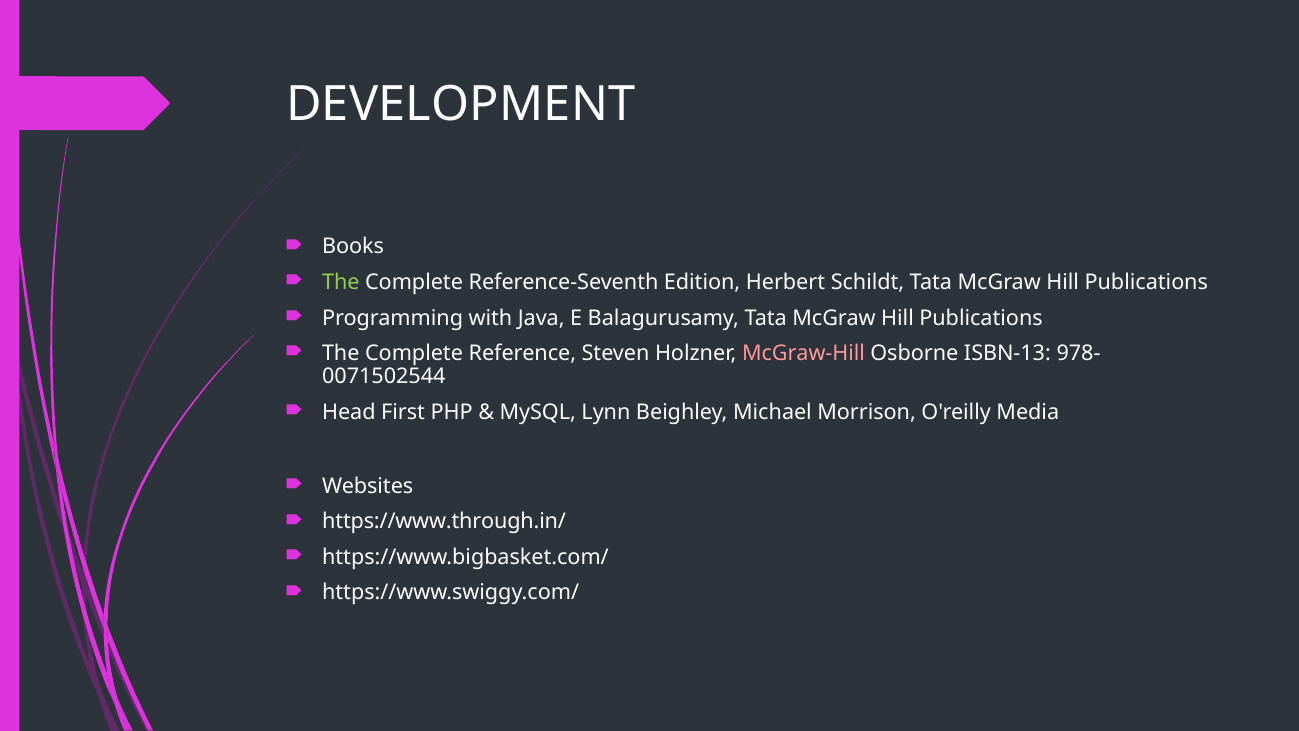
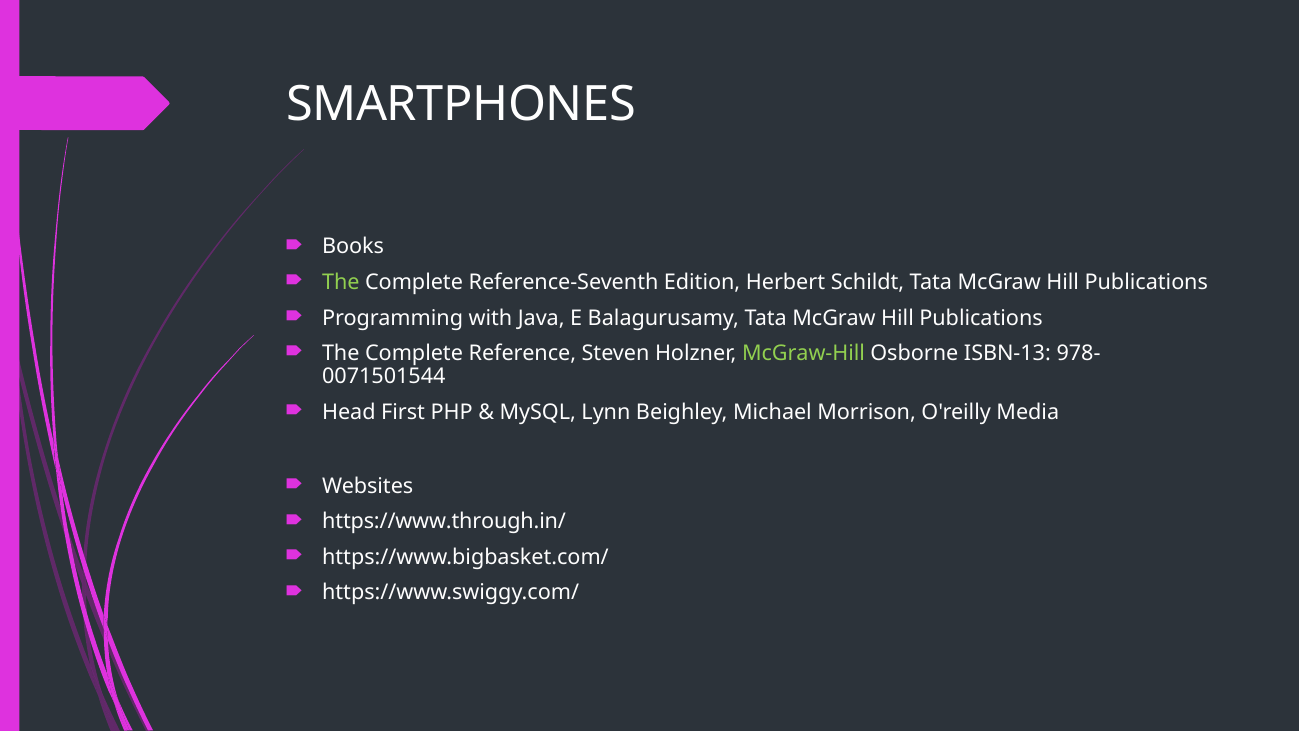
DEVELOPMENT: DEVELOPMENT -> SMARTPHONES (461, 104)
McGraw-Hill colour: pink -> light green (803, 353)
0071502544: 0071502544 -> 0071501544 (384, 377)
